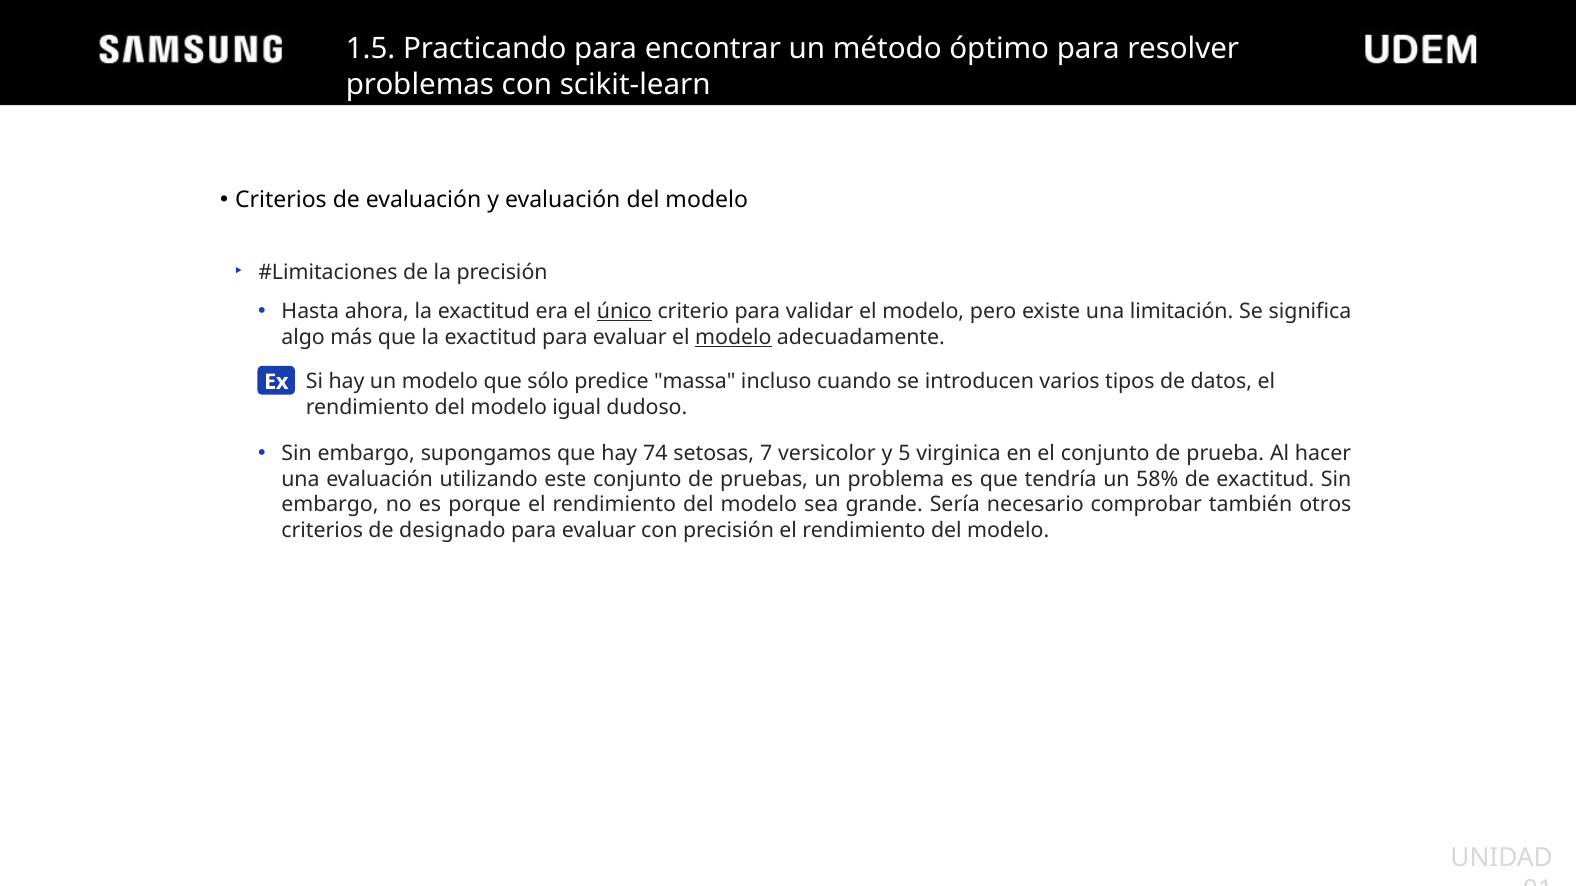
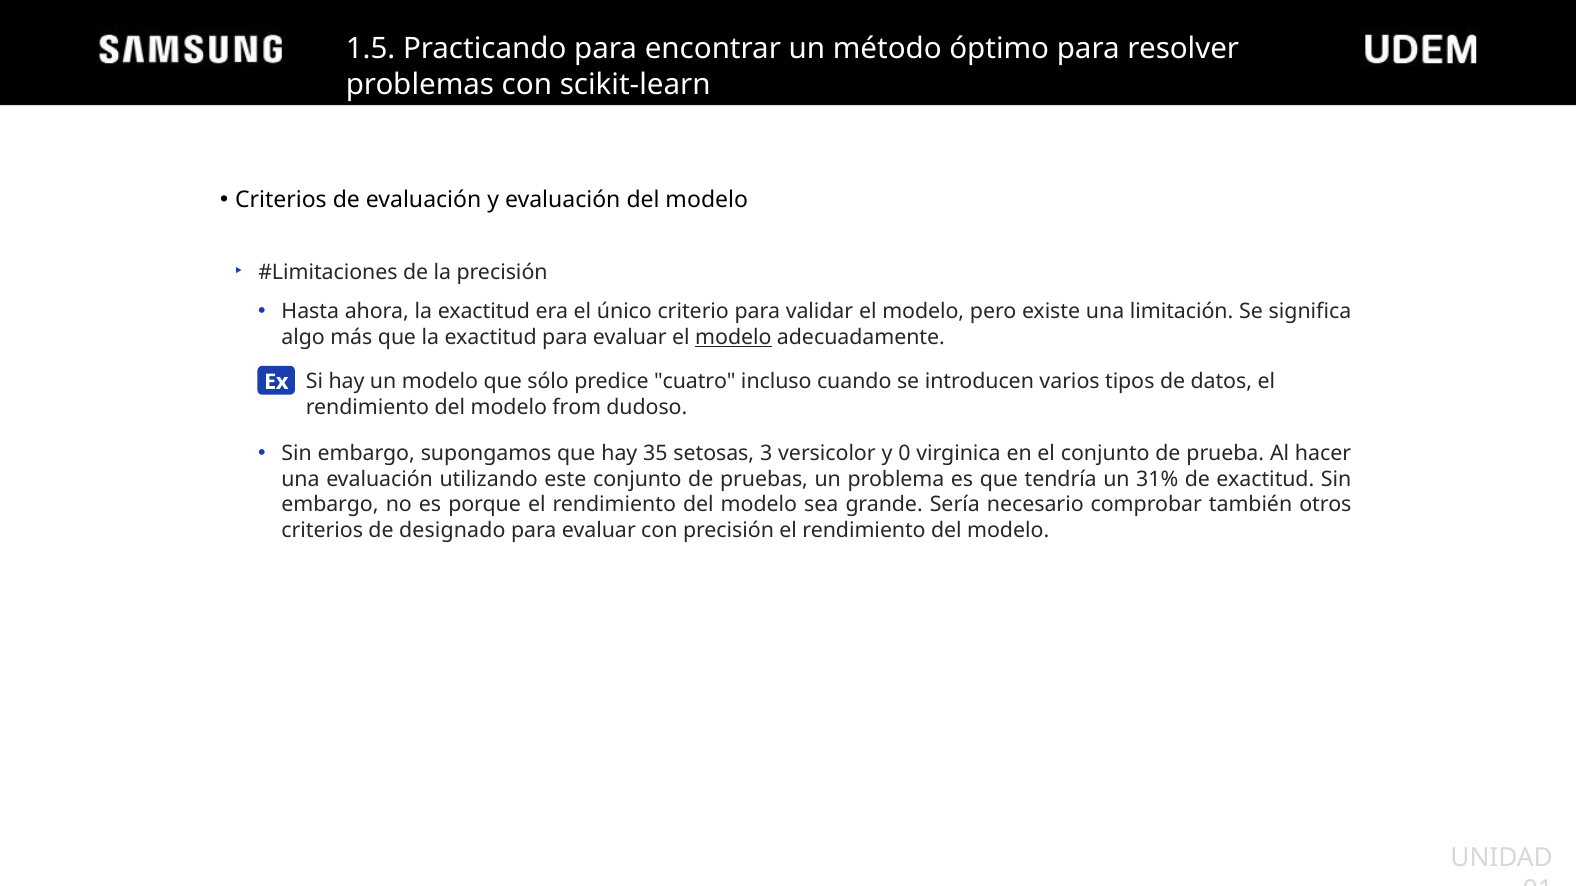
único underline: present -> none (624, 312)
massa: massa -> cuatro (695, 382)
igual: igual -> from (577, 407)
74: 74 -> 35 (655, 454)
7: 7 -> 3 (766, 454)
5: 5 -> 0 (904, 454)
58%: 58% -> 31% (1157, 479)
